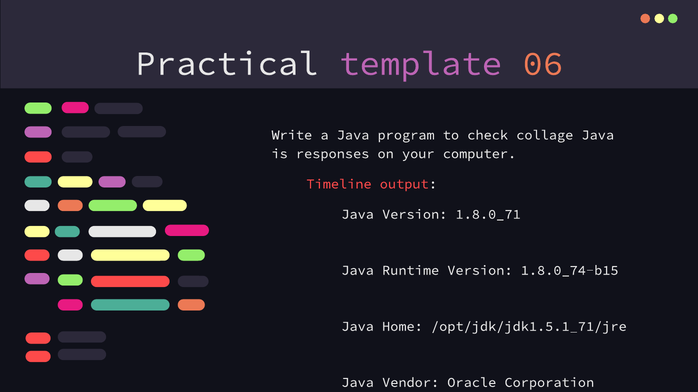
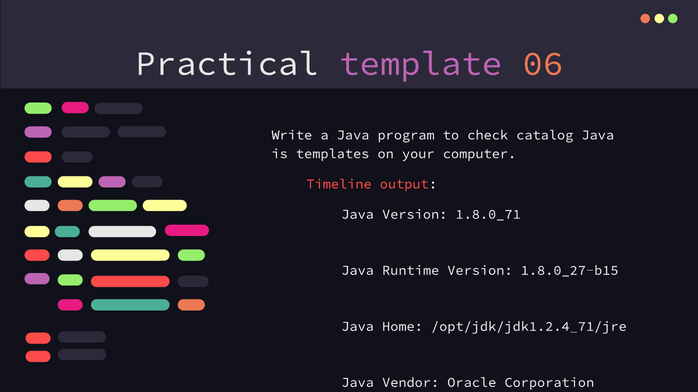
collage: collage -> catalog (545, 135)
responses: responses -> templates (333, 154)
1.8.0_74-b15: 1.8.0_74-b15 -> 1.8.0_27-b15 (570, 271)
/opt/jdk/jdk1.5.1_71/jre: /opt/jdk/jdk1.5.1_71/jre -> /opt/jdk/jdk1.2.4_71/jre (529, 327)
